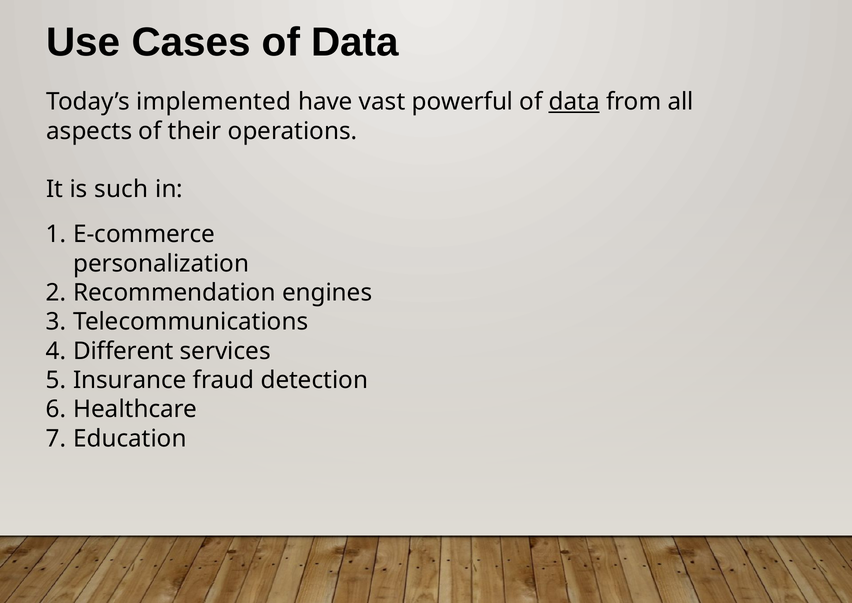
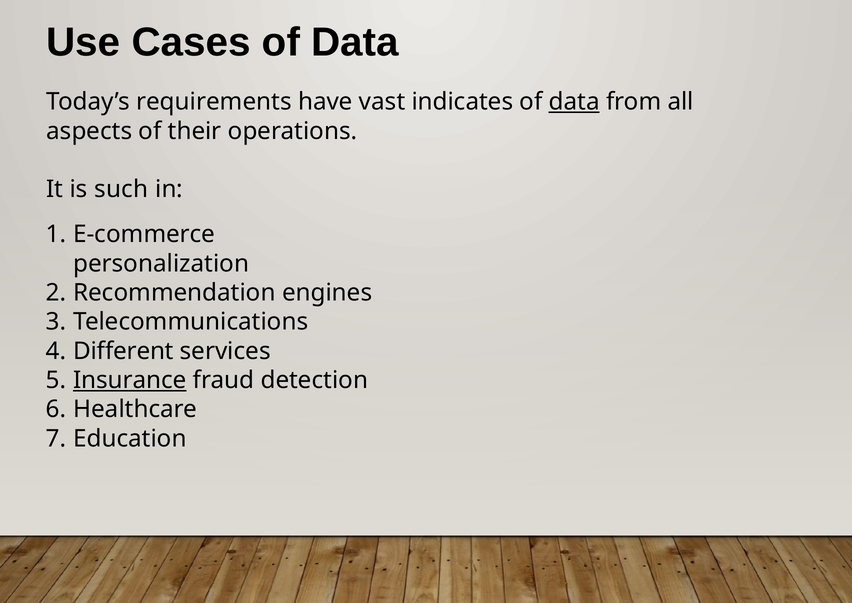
implemented: implemented -> requirements (214, 102)
powerful: powerful -> indicates (462, 102)
Insurance underline: none -> present (130, 380)
